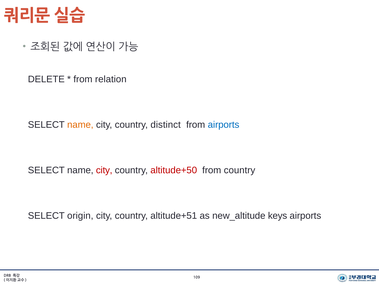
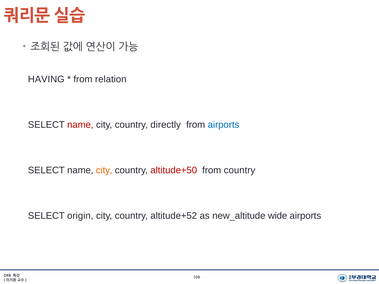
DELETE: DELETE -> HAVING (46, 79)
name colour: orange -> red (80, 125)
distinct: distinct -> directly (166, 125)
city colour: red -> orange (104, 170)
altitude+51: altitude+51 -> altitude+52 (174, 216)
keys: keys -> wide (278, 216)
